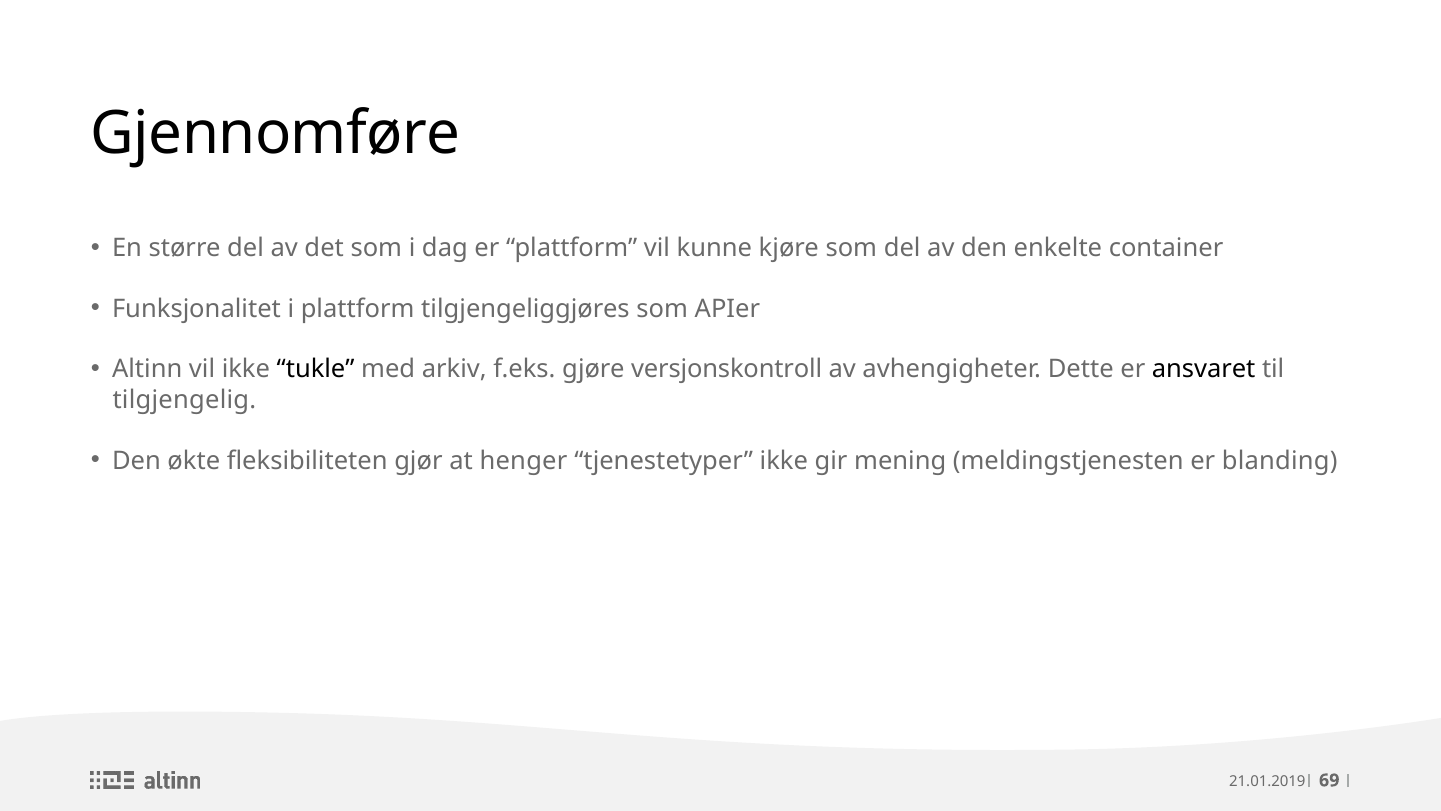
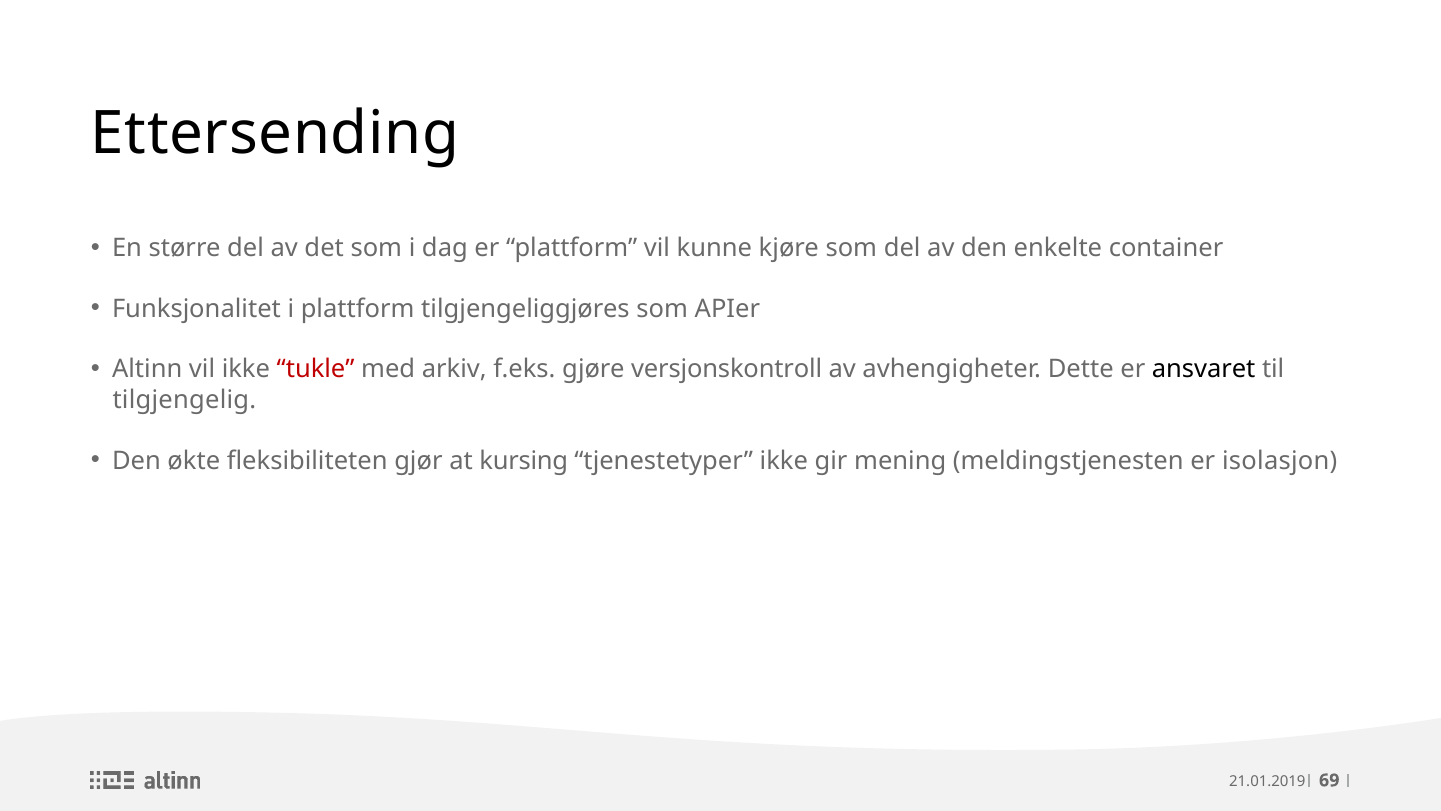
Gjennomføre: Gjennomføre -> Ettersending (275, 134)
tukle colour: black -> red (316, 369)
henger: henger -> kursing (524, 461)
blanding: blanding -> isolasjon (1280, 461)
